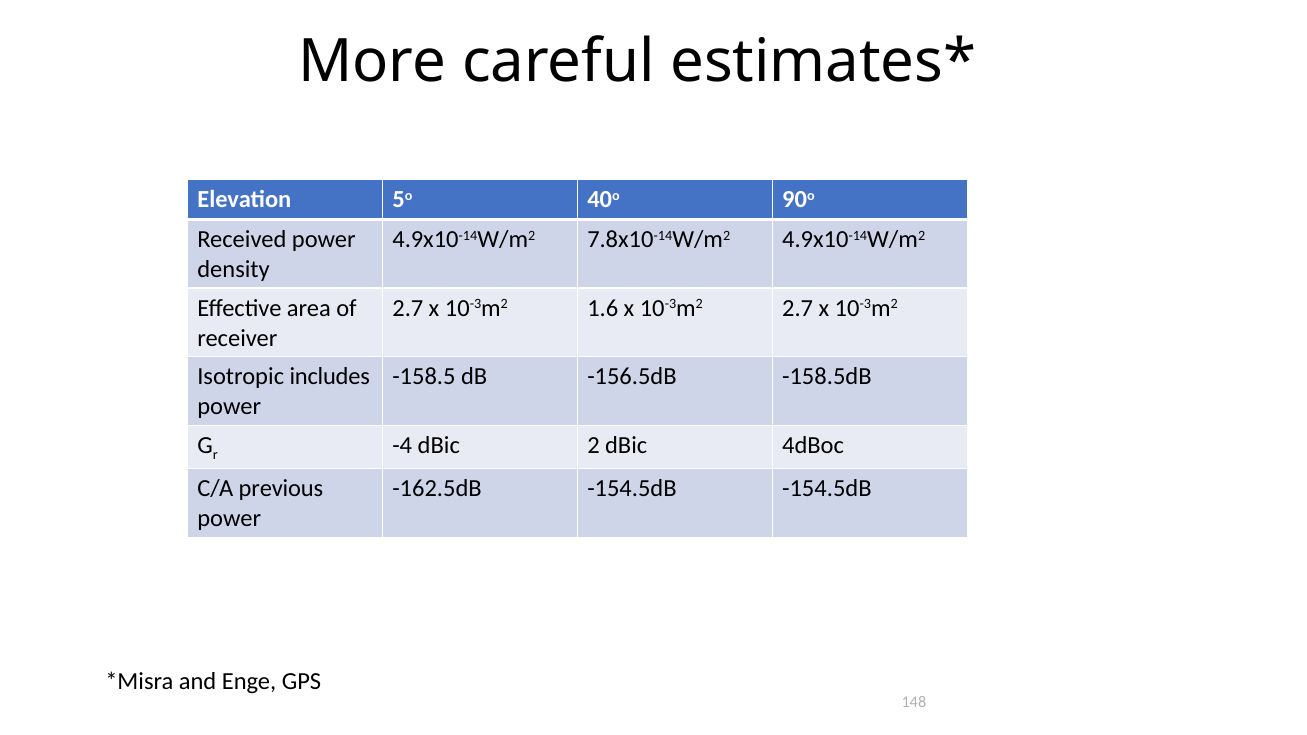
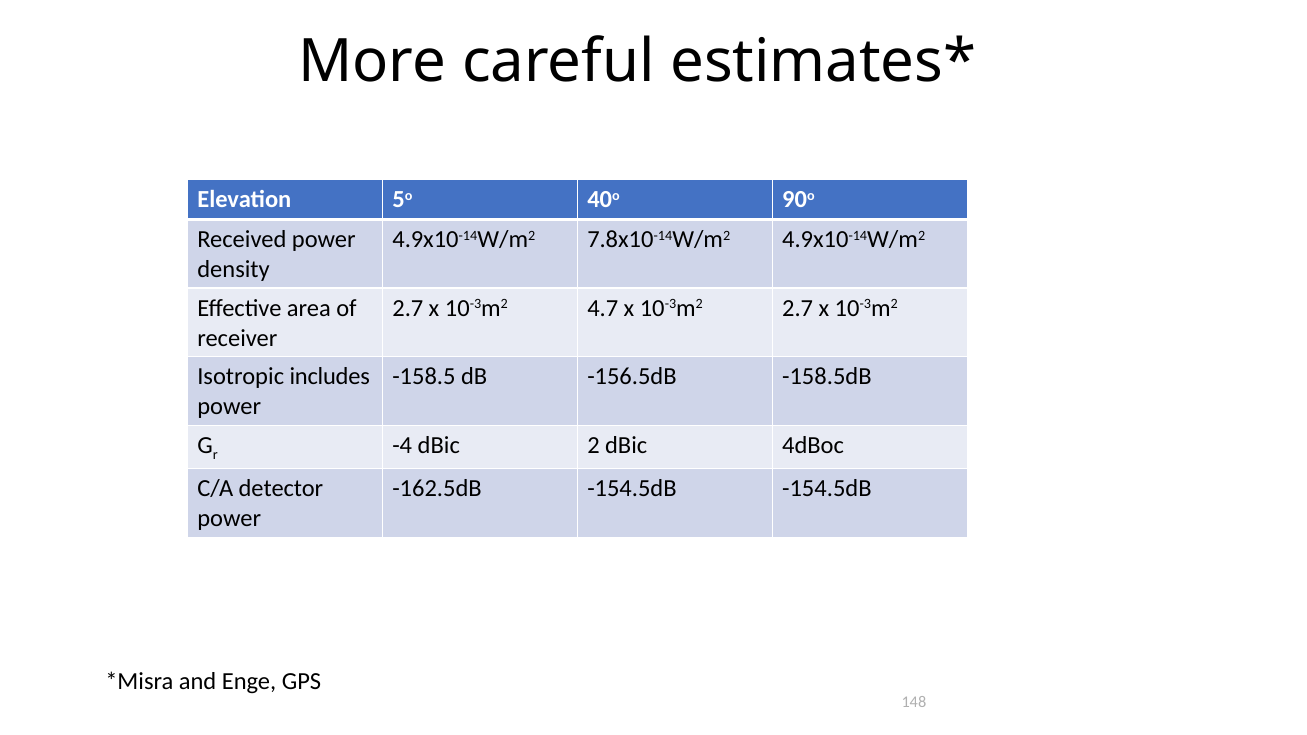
1.6: 1.6 -> 4.7 (603, 308)
previous: previous -> detector (281, 489)
